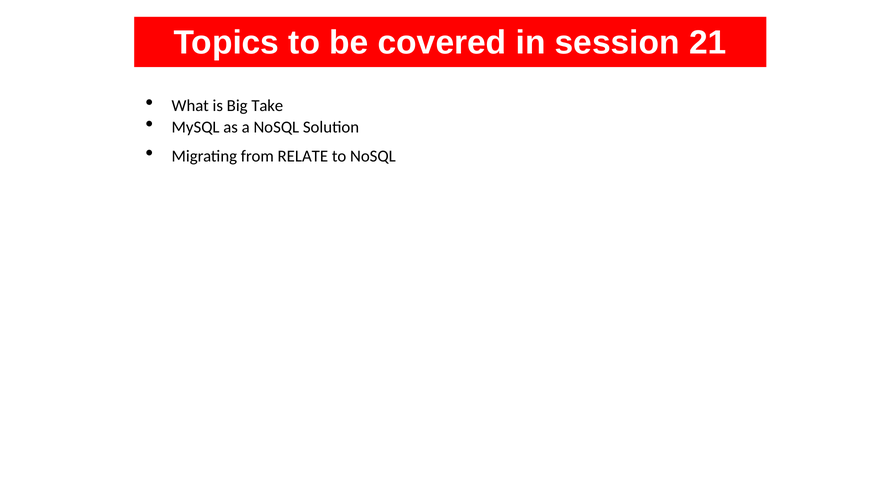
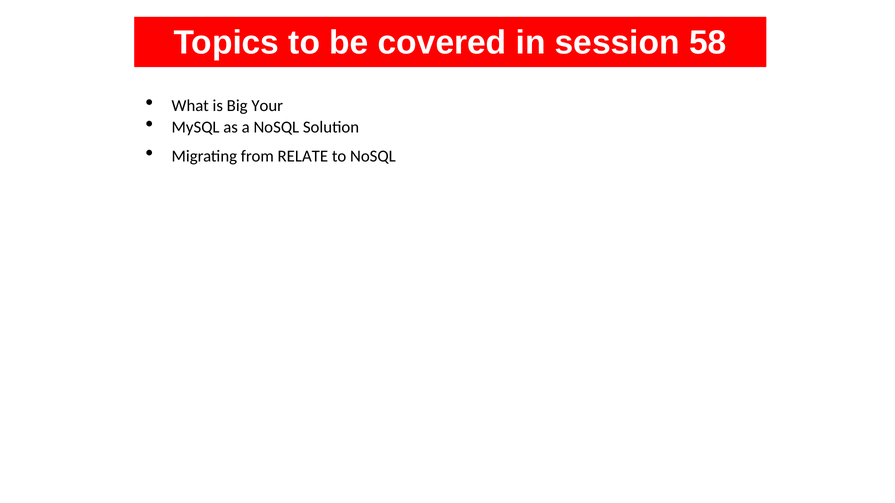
21: 21 -> 58 (708, 43)
Take: Take -> Your (267, 106)
